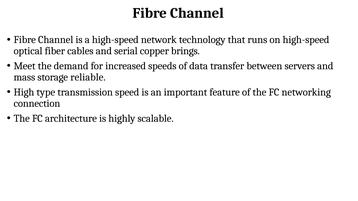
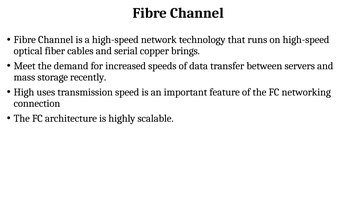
reliable: reliable -> recently (88, 77)
type: type -> uses (46, 92)
